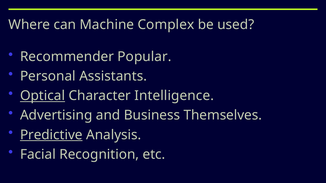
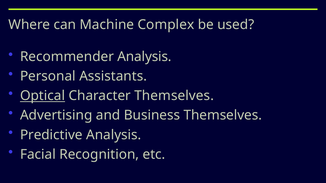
Recommender Popular: Popular -> Analysis (145, 57)
Character Intelligence: Intelligence -> Themselves (174, 96)
Predictive underline: present -> none (51, 135)
